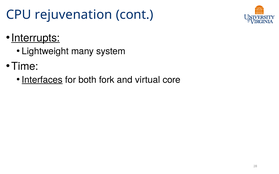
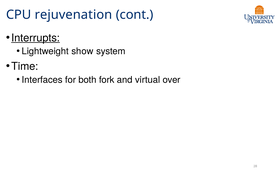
many: many -> show (82, 51)
Interfaces underline: present -> none (42, 80)
core: core -> over (172, 80)
